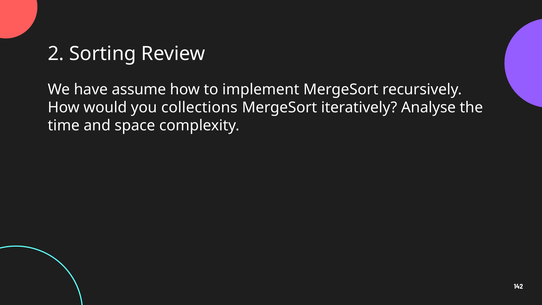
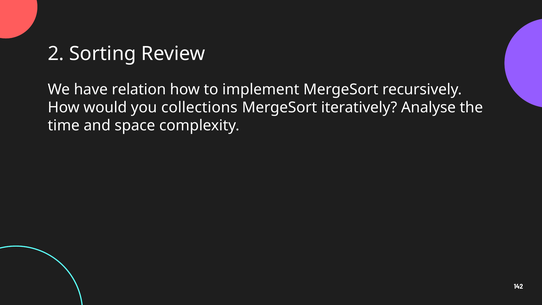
assume: assume -> relation (139, 89)
